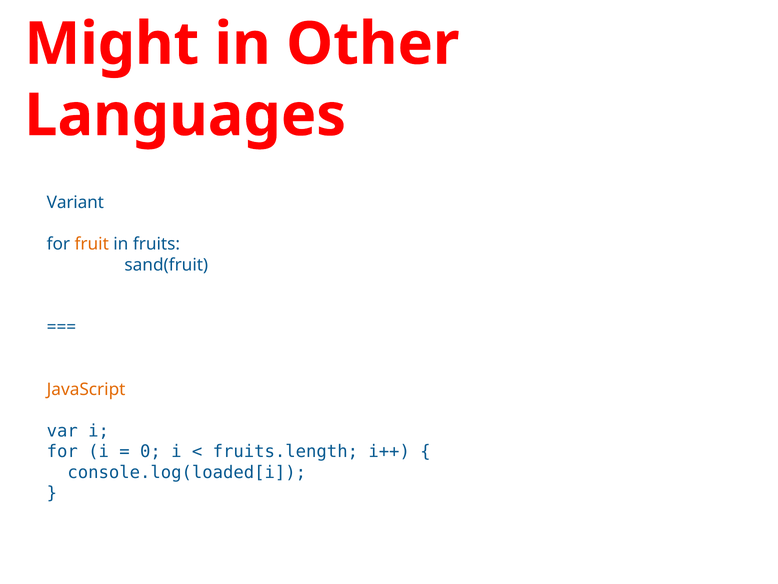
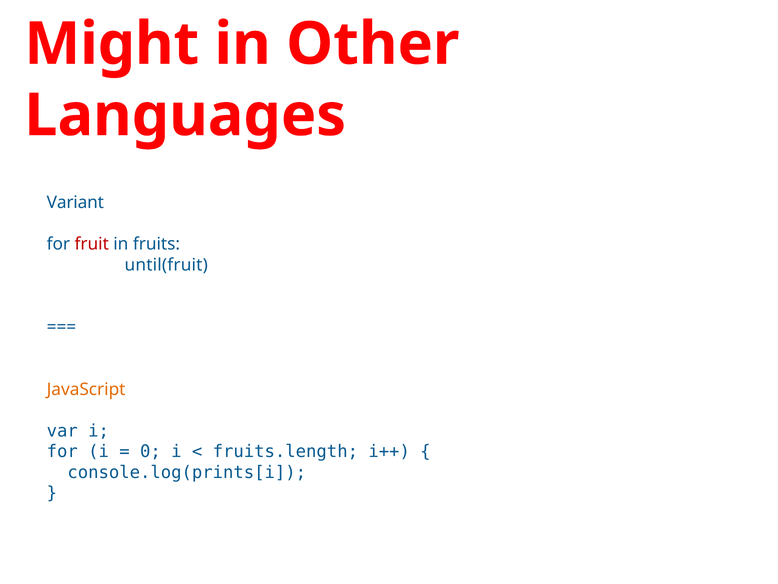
fruit colour: orange -> red (92, 244)
sand(fruit: sand(fruit -> until(fruit (166, 265)
console.log(loaded[i: console.log(loaded[i -> console.log(prints[i (187, 472)
